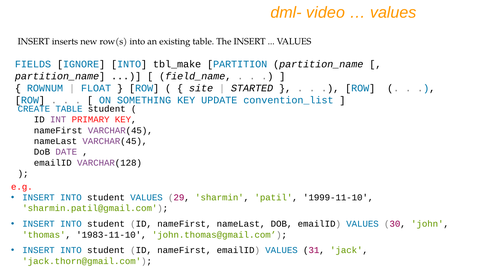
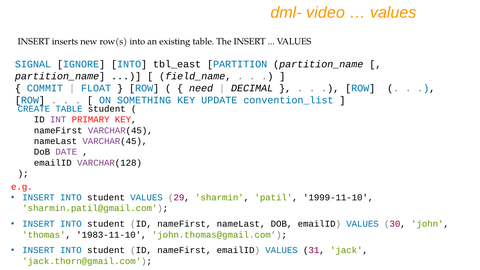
FIELDS: FIELDS -> SIGNAL (33, 64)
tbl_make: tbl_make -> tbl_east (177, 64)
ROWNUM: ROWNUM -> COMMIT (45, 88)
site: site -> need (201, 88)
STARTED: STARTED -> DECIMAL (252, 88)
